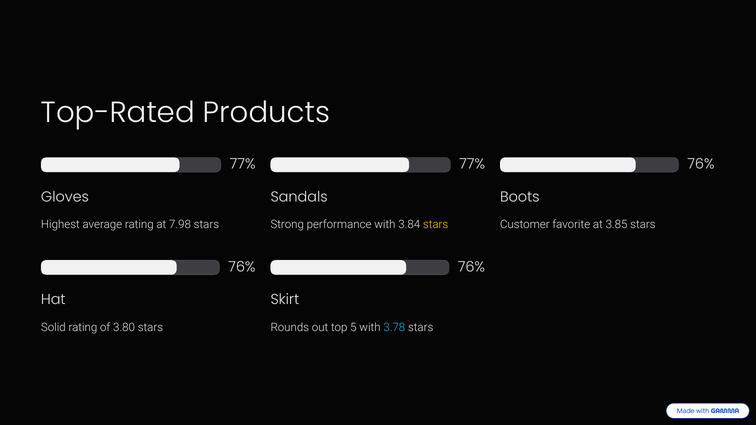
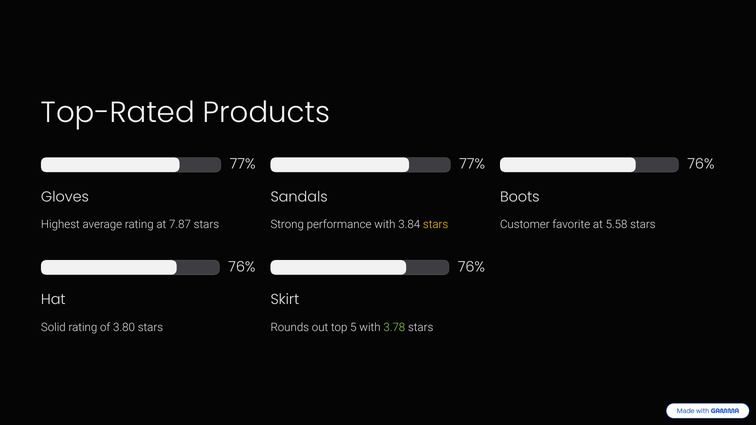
7.98: 7.98 -> 7.87 (180, 225)
3.85: 3.85 -> 5.58 (617, 225)
3.78 colour: light blue -> light green (394, 327)
